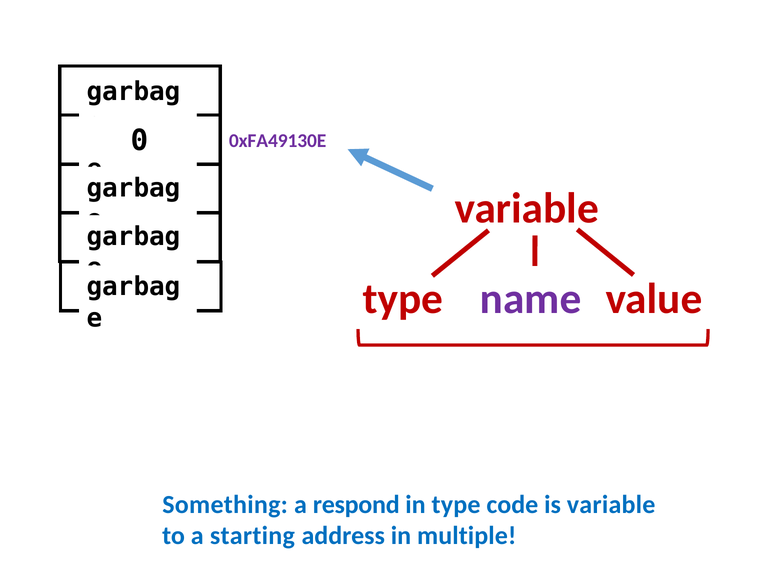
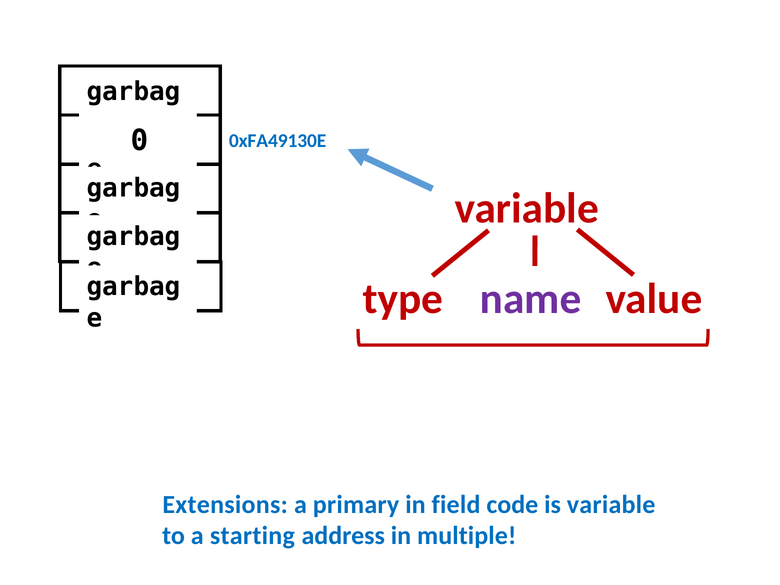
0xFA49130E colour: purple -> blue (278, 141)
Something: Something -> Extensions (225, 504)
respond: respond -> primary (356, 504)
in type: type -> field (456, 504)
